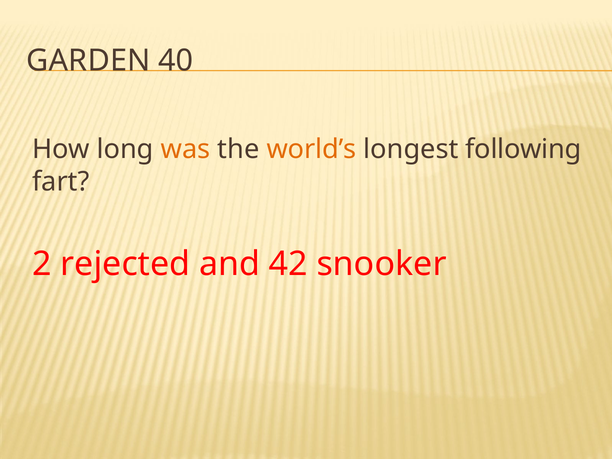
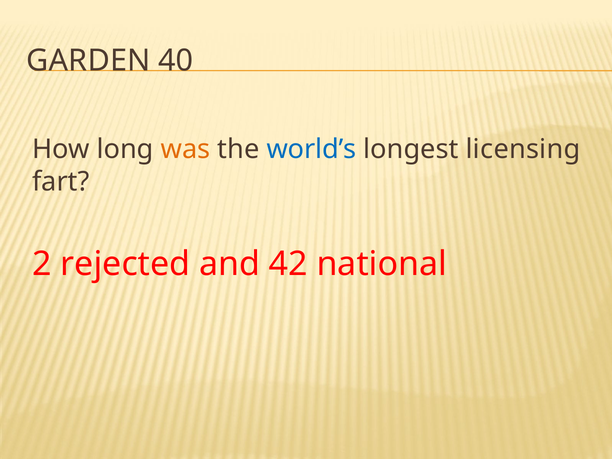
world’s colour: orange -> blue (311, 149)
following: following -> licensing (523, 149)
snooker: snooker -> national (382, 264)
